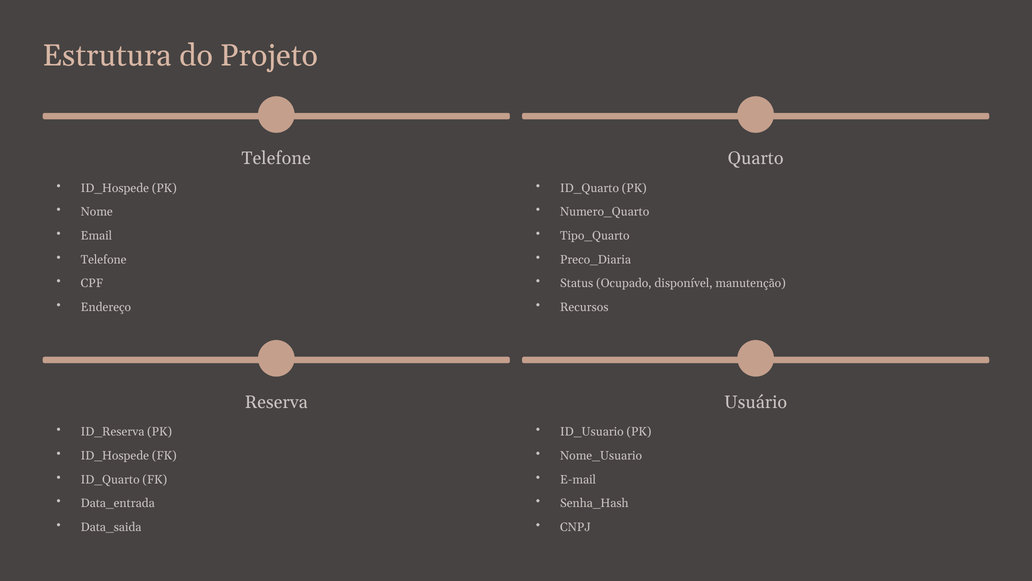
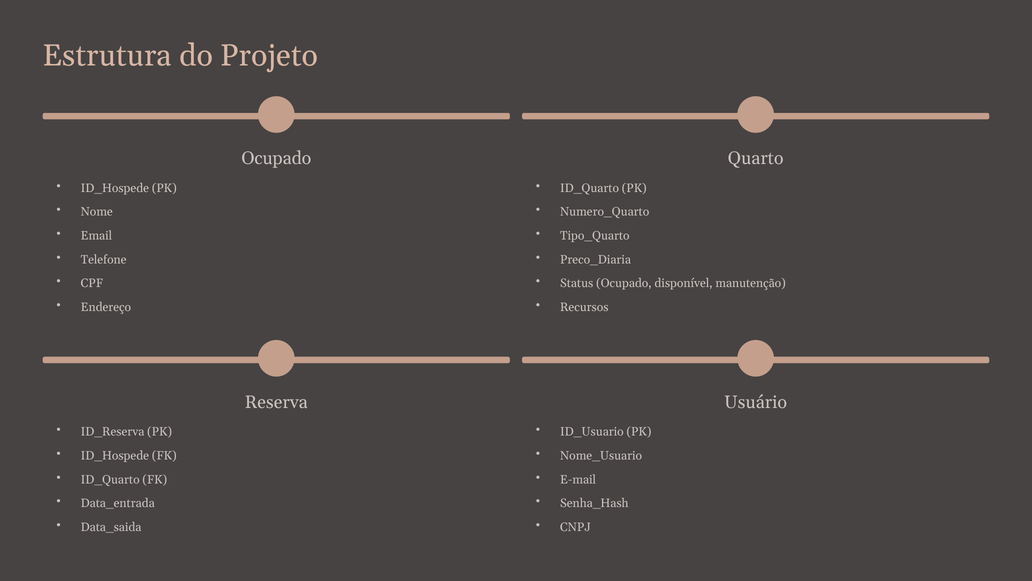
Telefone: Telefone -> Ocupado (276, 158)
